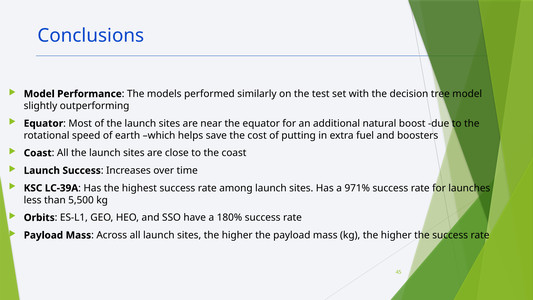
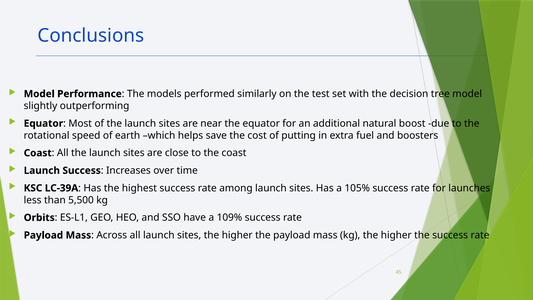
971%: 971% -> 105% (357, 188)
180%: 180% -> 109% (229, 218)
